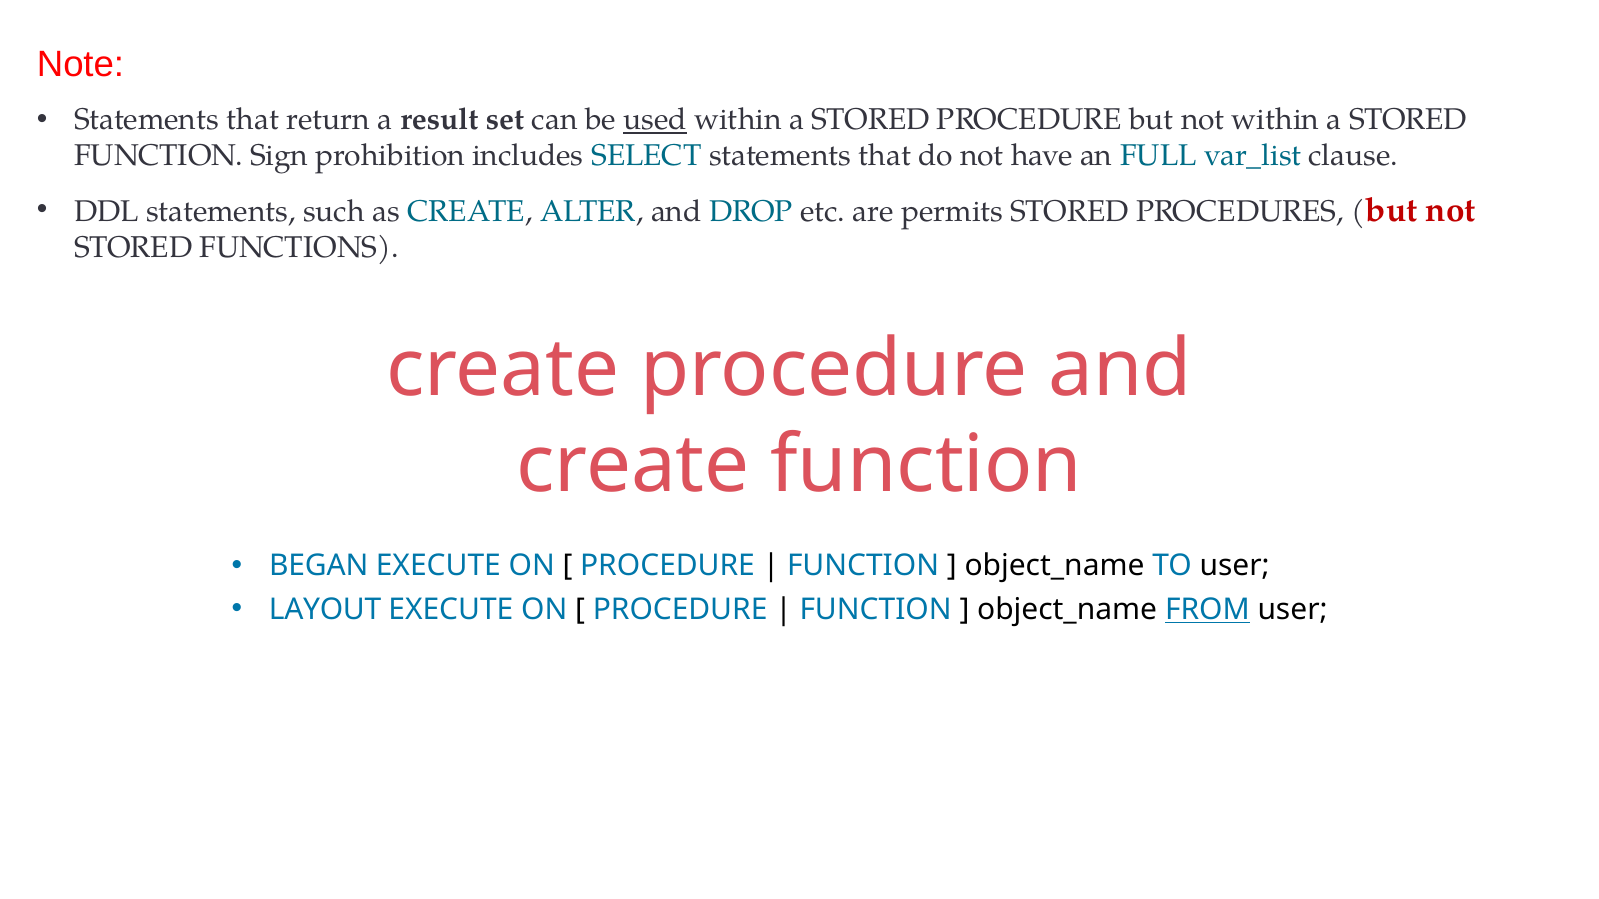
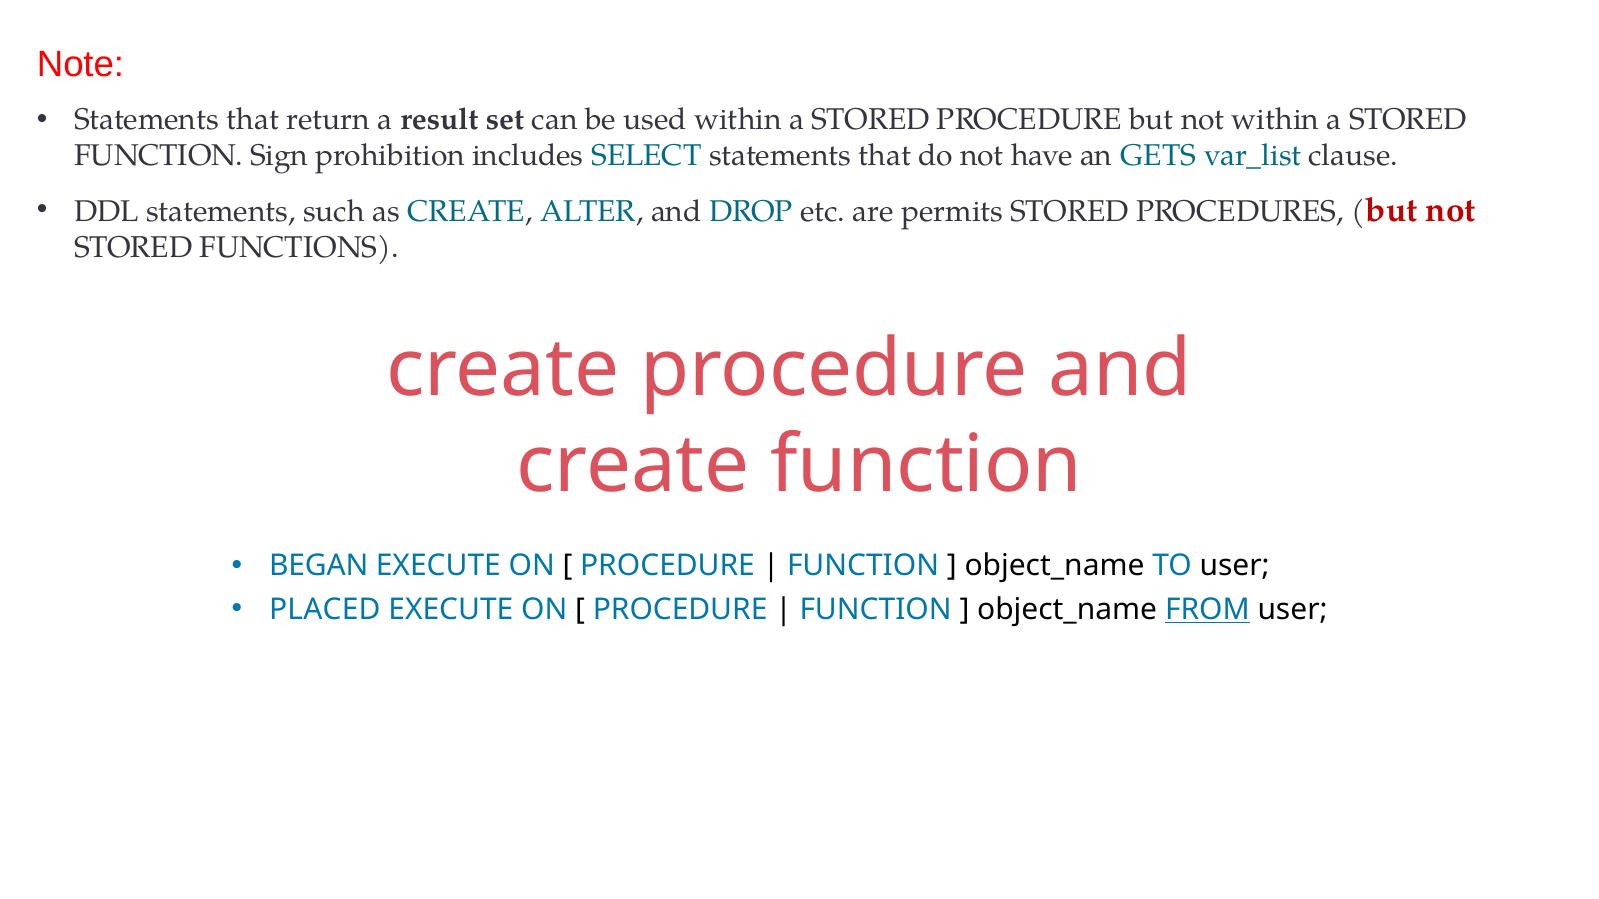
used underline: present -> none (655, 120)
FULL: FULL -> GETS (1158, 156)
LAYOUT: LAYOUT -> PLACED (325, 610)
